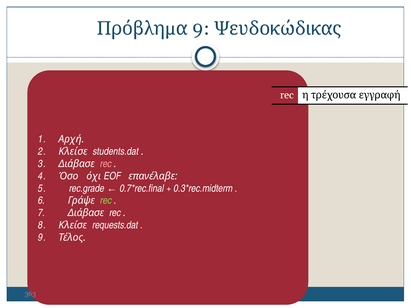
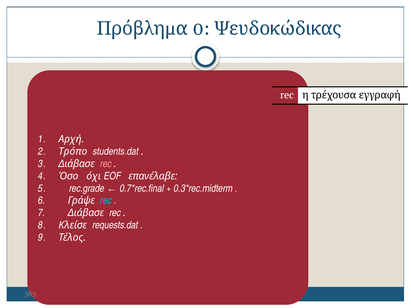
9: 9 -> 0 (201, 29)
Κλείσε: Κλείσε -> Τρόπο (73, 151)
rec colour: light green -> light blue (106, 201)
